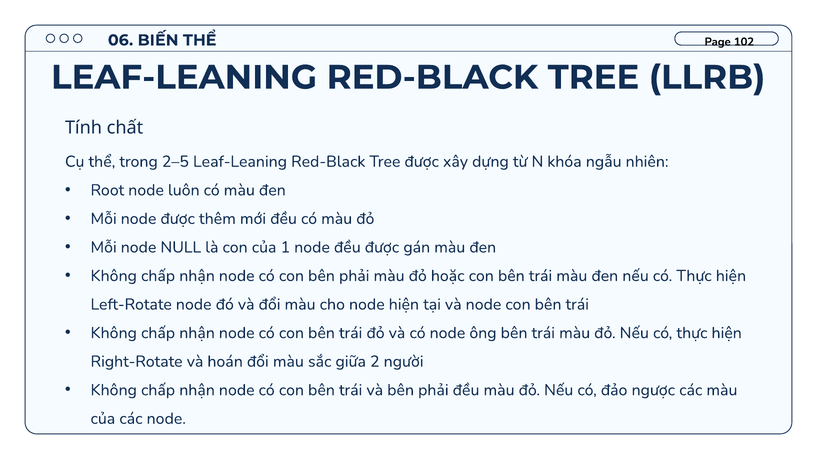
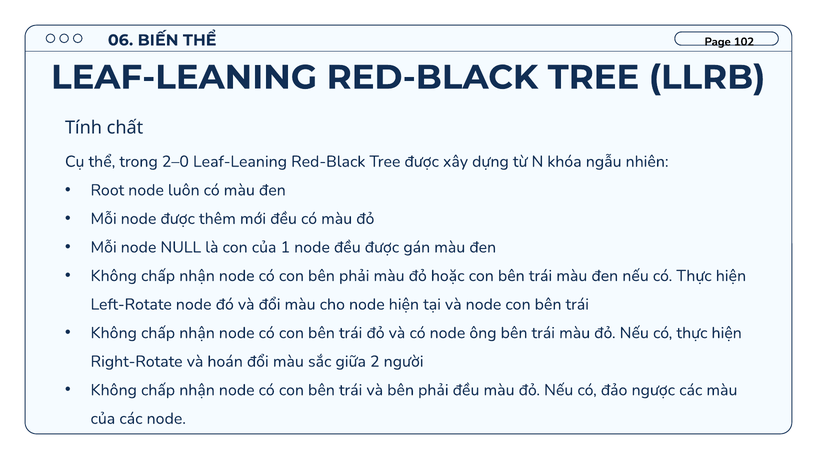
2–5: 2–5 -> 2–0 (175, 162)
